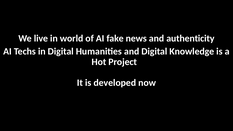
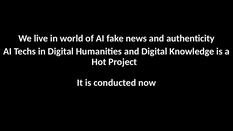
developed: developed -> conducted (115, 83)
